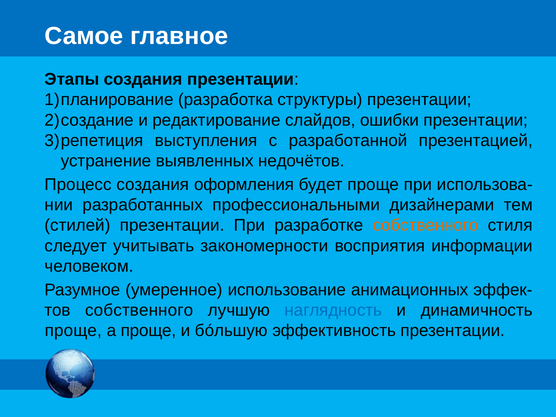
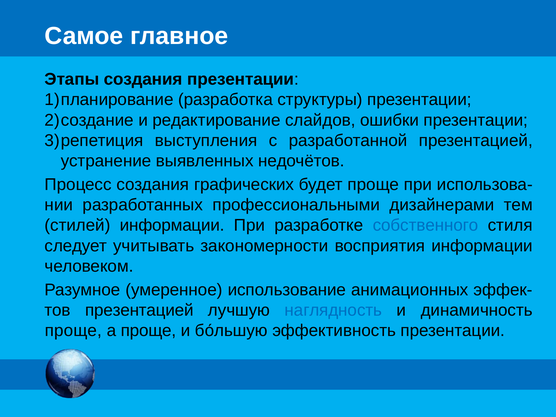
оформления: оформления -> графических (244, 185)
стилей презентации: презентации -> информации (172, 225)
собственного colour: orange -> blue (426, 225)
собственного: собственного -> презентацией (139, 310)
